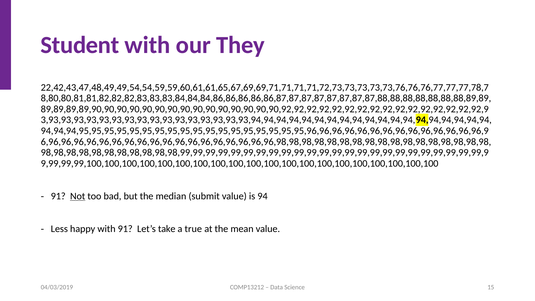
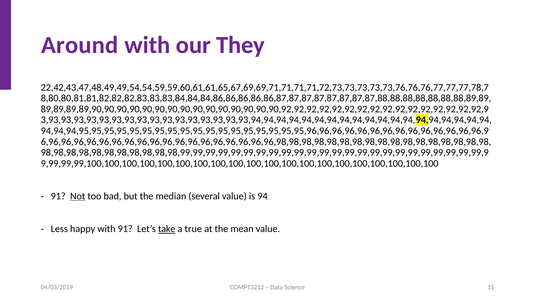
Student: Student -> Around (80, 45)
submit: submit -> several (204, 196)
take underline: none -> present (167, 229)
